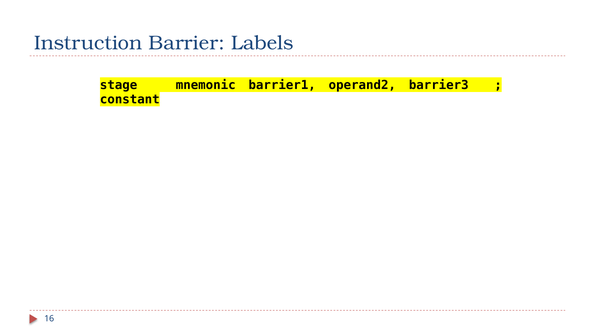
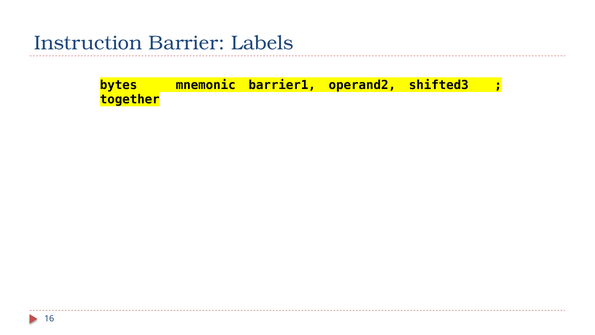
stage: stage -> bytes (119, 85)
barrier3: barrier3 -> shifted3 (439, 85)
constant: constant -> together (130, 99)
